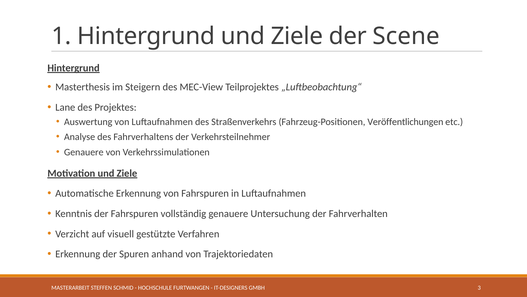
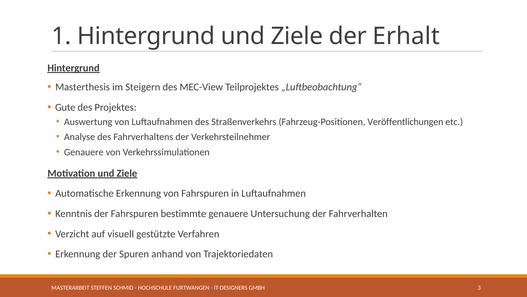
Scene: Scene -> Erhalt (406, 36)
Lane: Lane -> Gute (65, 107)
vollständig: vollständig -> bestimmte (183, 213)
